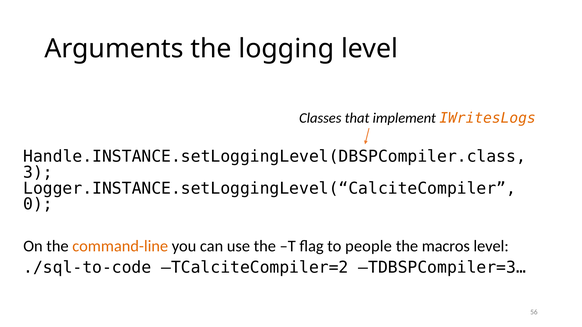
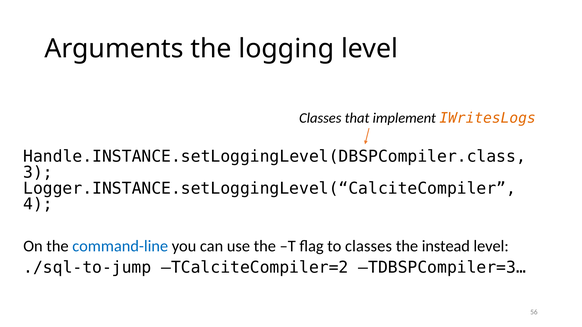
0: 0 -> 4 (38, 204)
command-line colour: orange -> blue (120, 246)
to people: people -> classes (368, 246)
macros: macros -> instead (446, 246)
./sql-to-code: ./sql-to-code -> ./sql-to-jump (87, 268)
